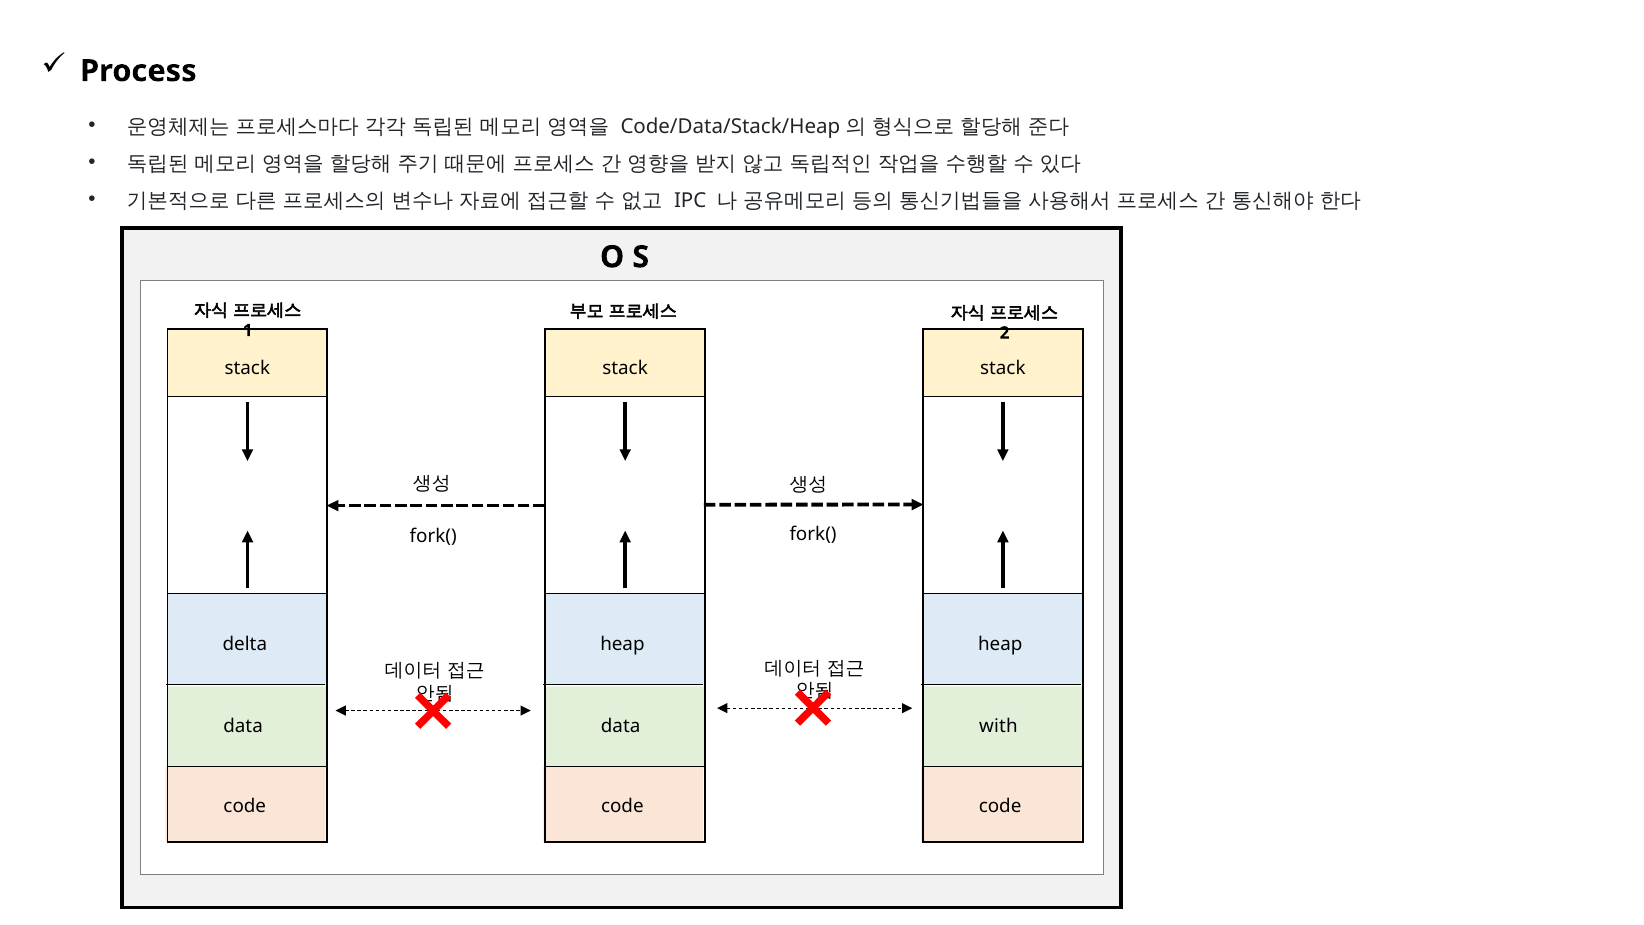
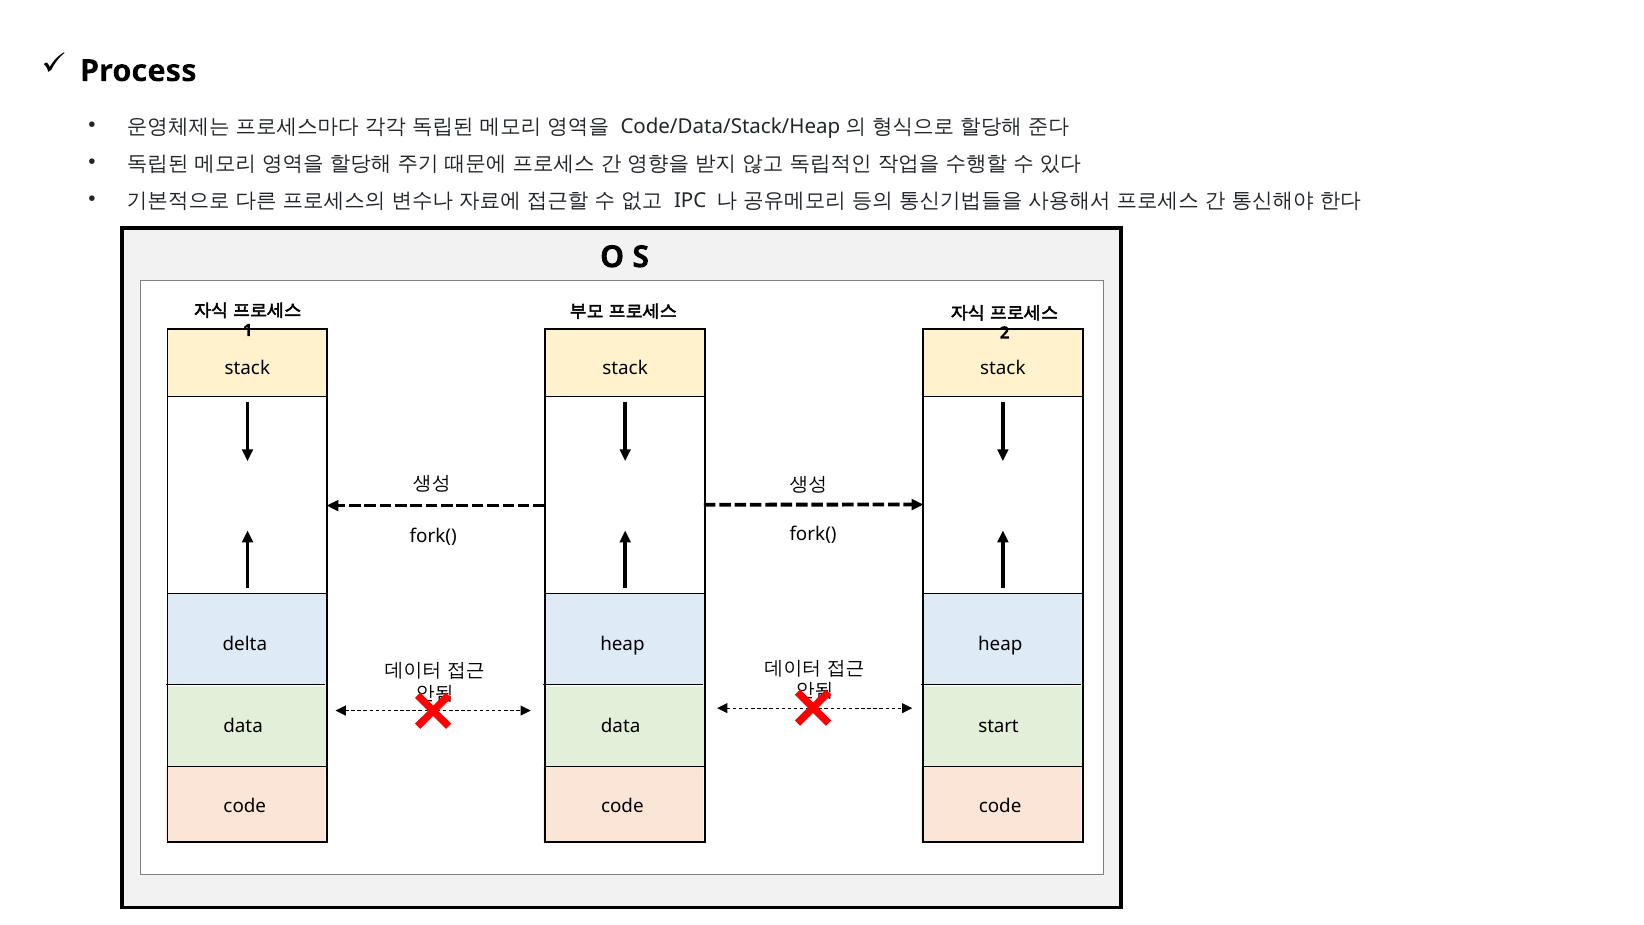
with: with -> start (999, 726)
